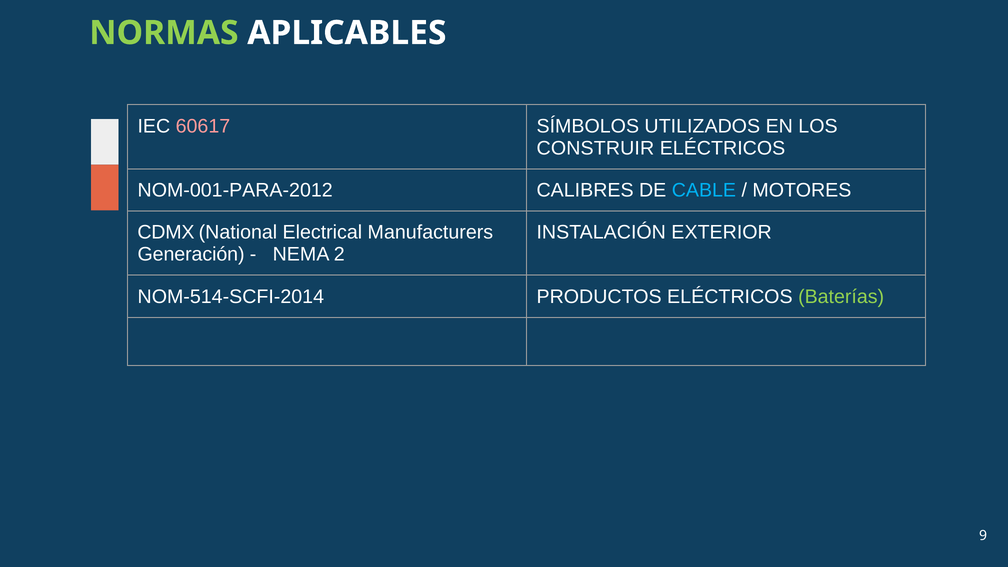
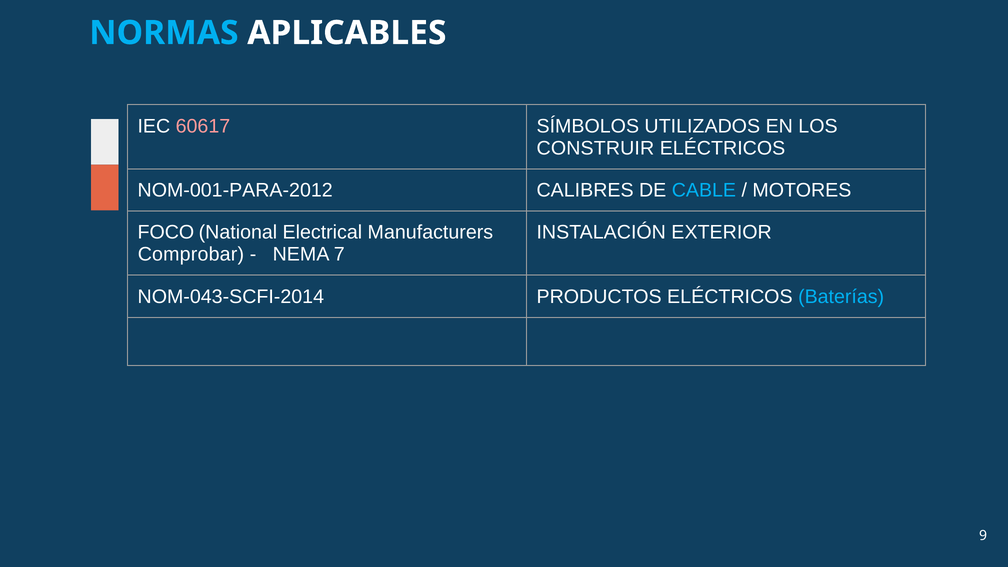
NORMAS colour: light green -> light blue (164, 33)
CDMX: CDMX -> FOCO (166, 232)
Generación: Generación -> Comprobar (191, 254)
2: 2 -> 7 (339, 254)
NOM-514-SCFI-2014: NOM-514-SCFI-2014 -> NOM-043-SCFI-2014 (231, 297)
Baterías colour: light green -> light blue (841, 297)
